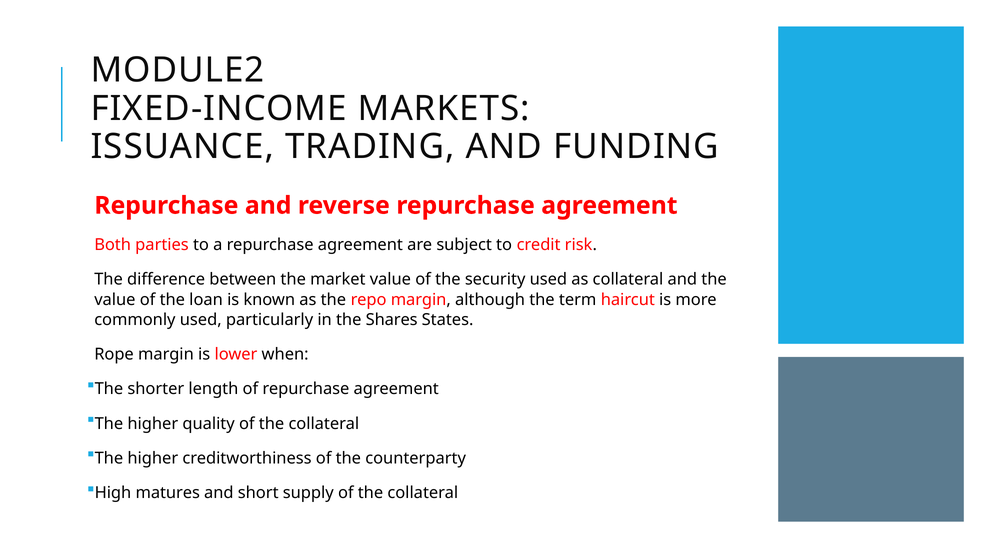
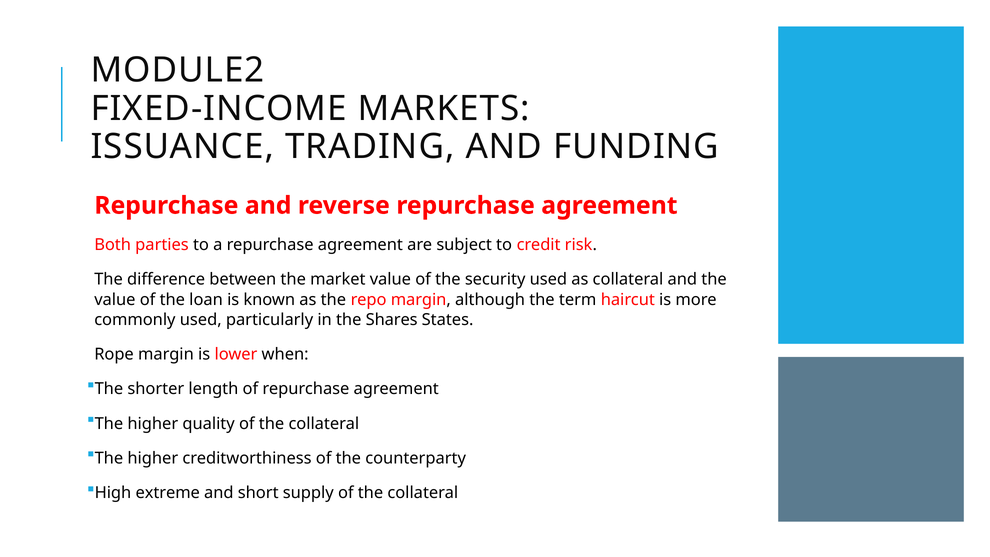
matures: matures -> extreme (168, 493)
